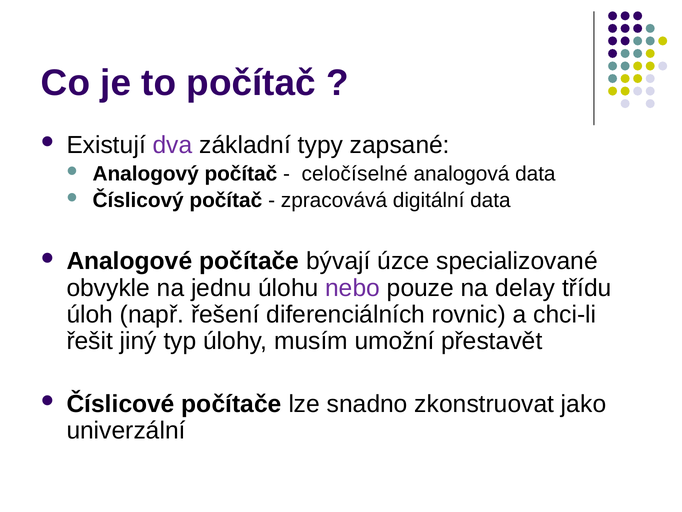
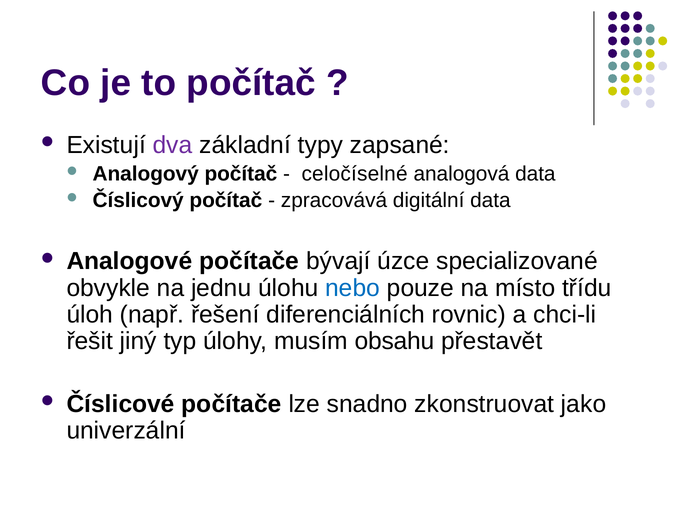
nebo colour: purple -> blue (353, 288)
delay: delay -> místo (525, 288)
umožní: umožní -> obsahu (395, 341)
